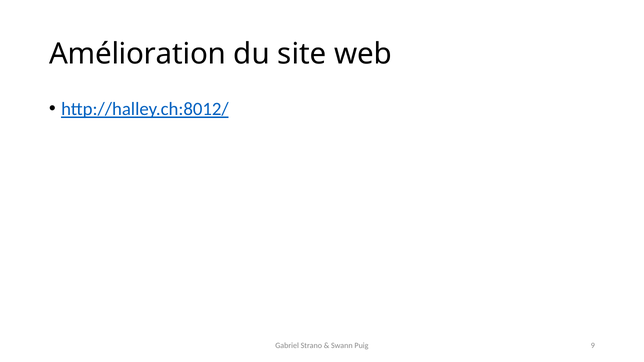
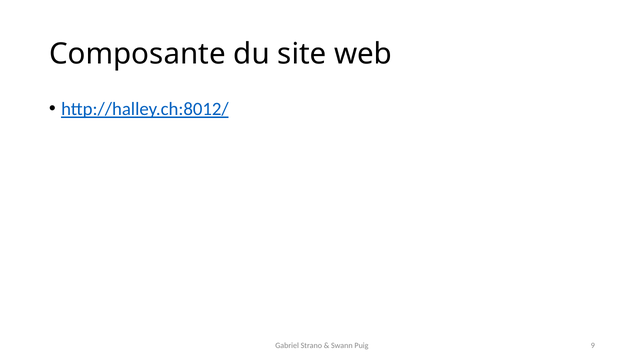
Amélioration: Amélioration -> Composante (137, 54)
